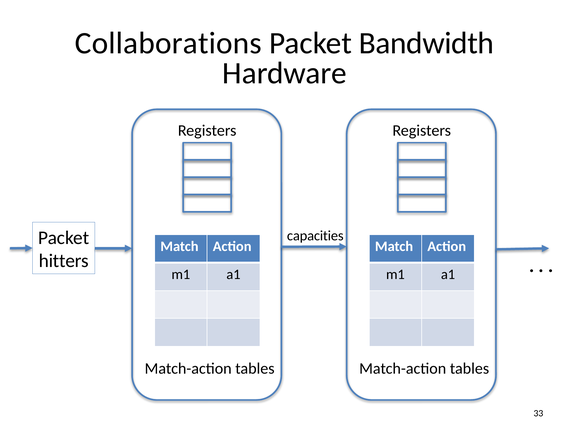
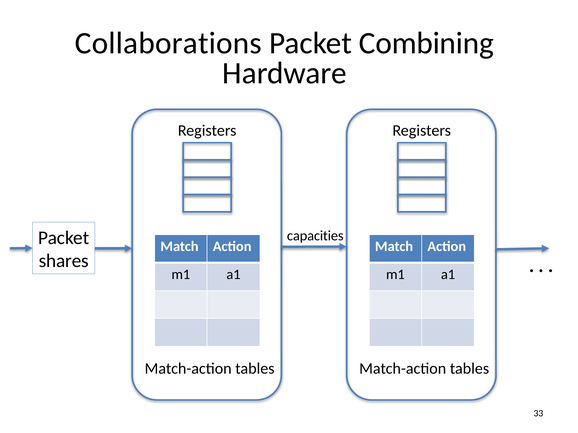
Bandwidth: Bandwidth -> Combining (426, 43)
hitters: hitters -> shares (64, 261)
